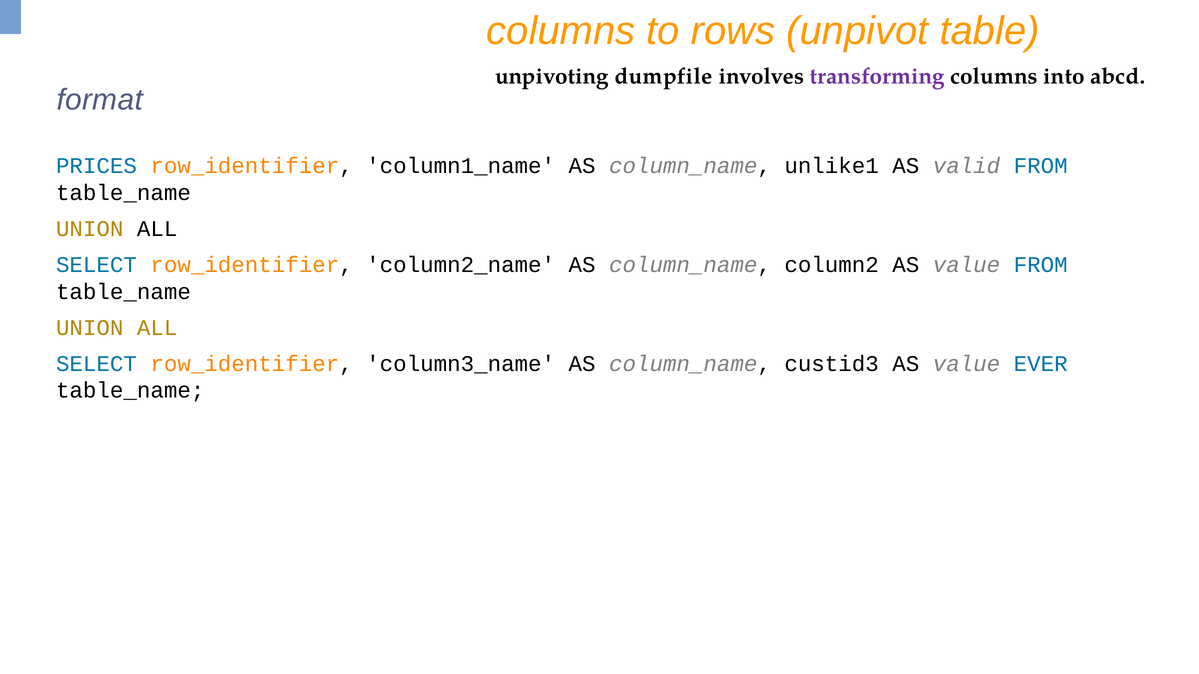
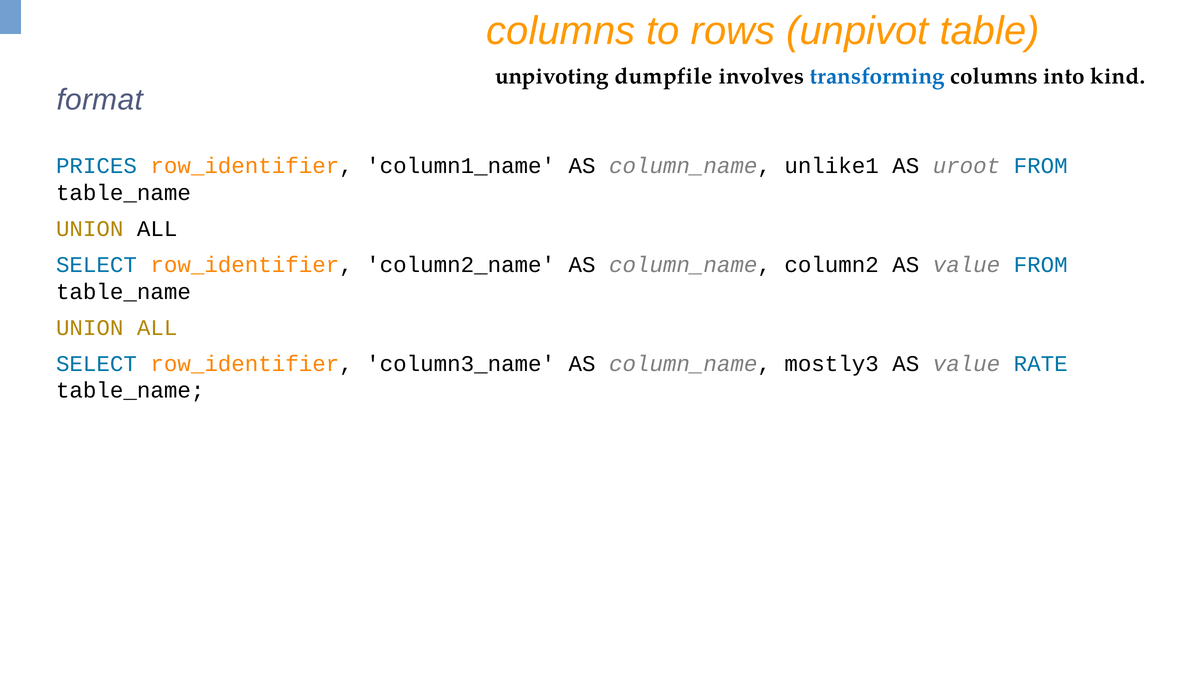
transforming colour: purple -> blue (877, 76)
abcd: abcd -> kind (1118, 76)
valid: valid -> uroot (966, 166)
custid3: custid3 -> mostly3 (832, 364)
EVER: EVER -> RATE (1041, 364)
